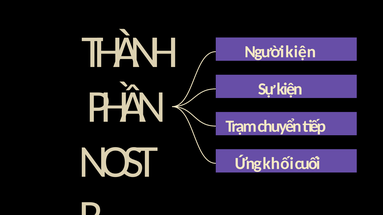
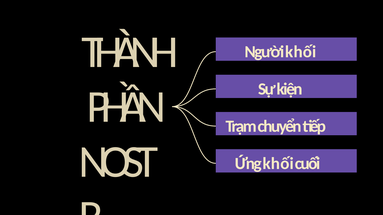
Người kiện: kiện -> khối (301, 52)
